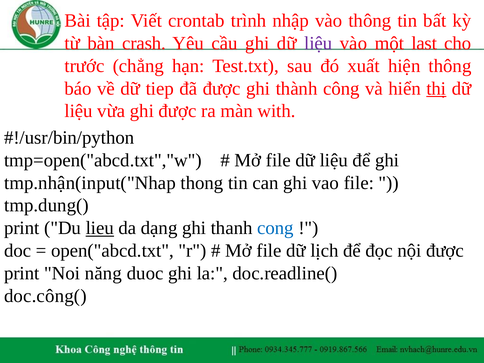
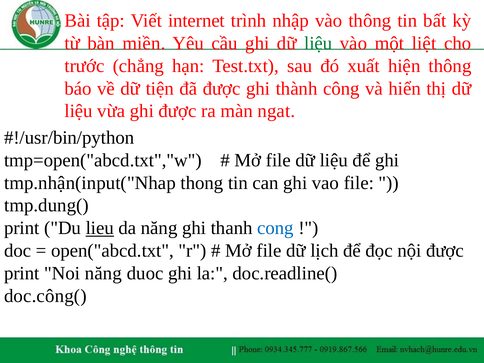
crontab: crontab -> internet (196, 21)
crash: crash -> miền (144, 43)
liệu colour: purple -> green (318, 43)
last: last -> liệt (424, 43)
tiep: tiep -> tiện (160, 88)
thị underline: present -> none (436, 88)
with: with -> ngat (276, 111)
da dạng: dạng -> năng (159, 228)
